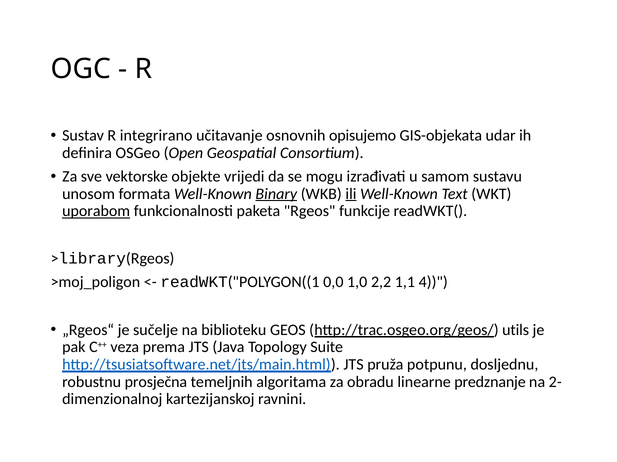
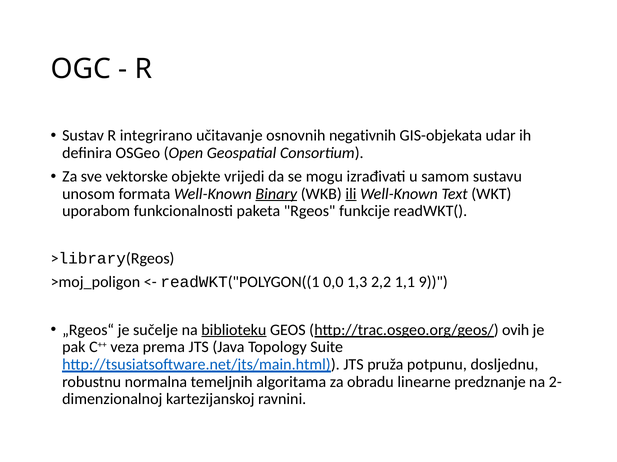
opisujemo: opisujemo -> negativnih (363, 136)
uporabom underline: present -> none (96, 211)
1,0: 1,0 -> 1,3 (357, 283)
4: 4 -> 9 (433, 283)
biblioteku underline: none -> present (234, 330)
utils: utils -> ovih (516, 330)
prosječna: prosječna -> normalna (156, 382)
